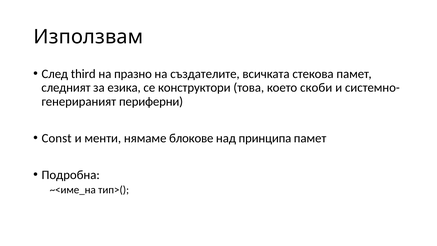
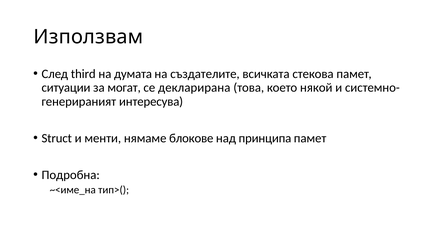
празно: празно -> думата (133, 74)
следният: следният -> ситуации (66, 88)
езика: езика -> могат (124, 88)
конструктори: конструктори -> декларирана (194, 88)
скоби: скоби -> някой (316, 88)
периферни: периферни -> интересува (151, 101)
Const: Const -> Struct (57, 138)
